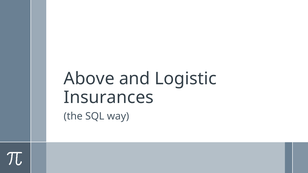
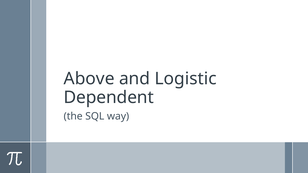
Insurances: Insurances -> Dependent (109, 98)
